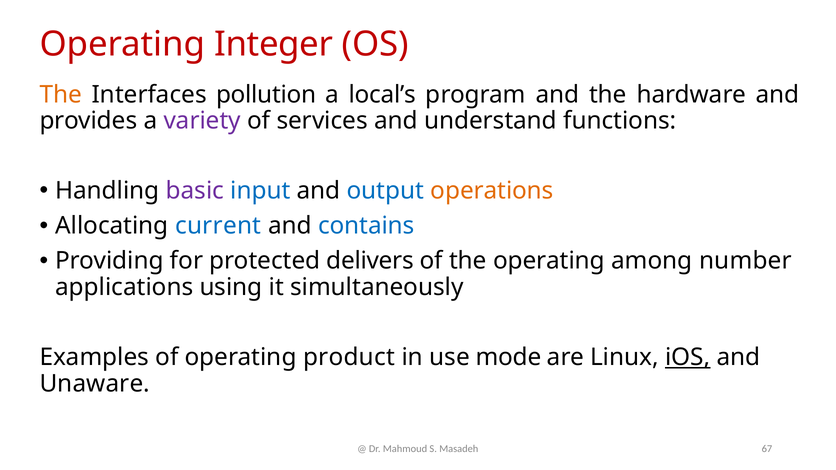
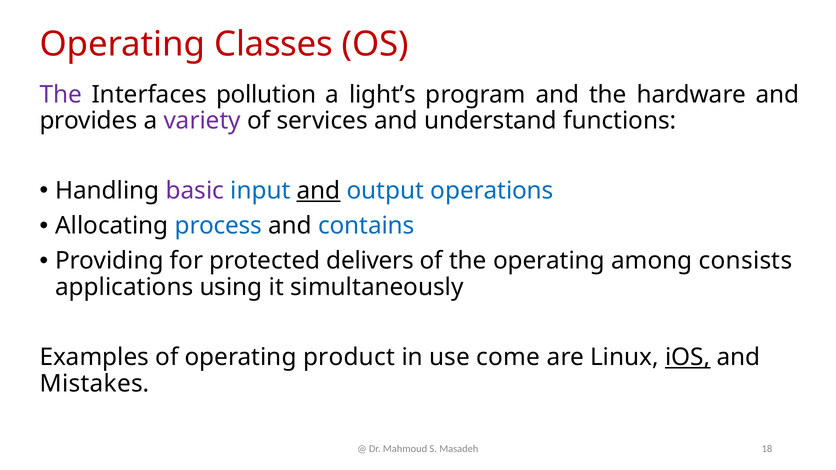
Integer: Integer -> Classes (274, 44)
The colour: orange -> purple (61, 95)
local’s: local’s -> light’s (382, 95)
and underline: none -> present (319, 191)
operations colour: orange -> blue (492, 191)
current: current -> process (218, 226)
number: number -> consists (746, 261)
mode: mode -> come (508, 358)
Unaware: Unaware -> Mistakes (95, 384)
67: 67 -> 18 (767, 449)
